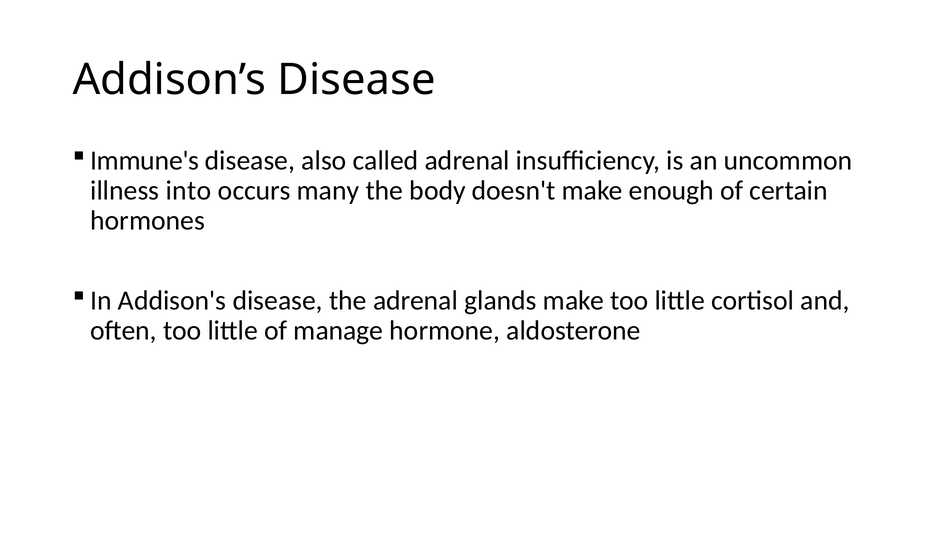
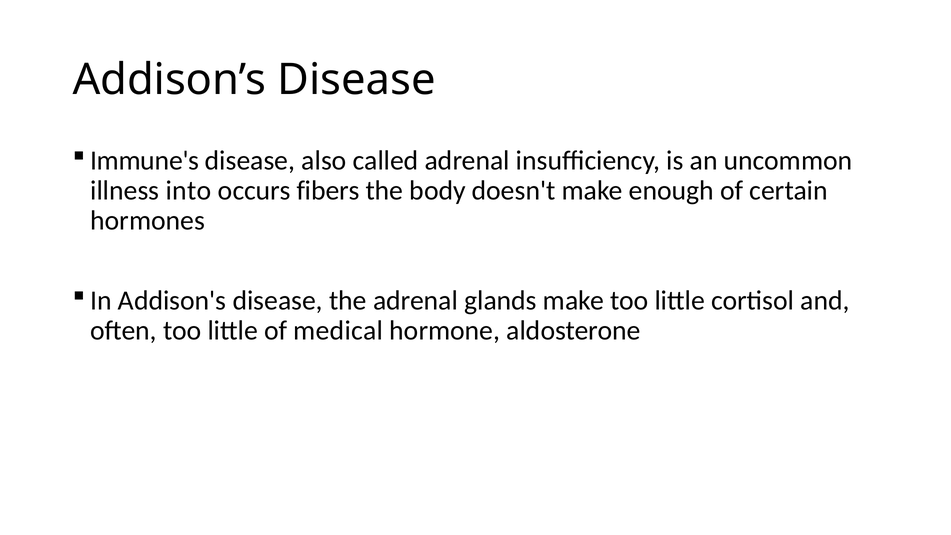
many: many -> fibers (328, 191)
manage: manage -> medical (338, 330)
